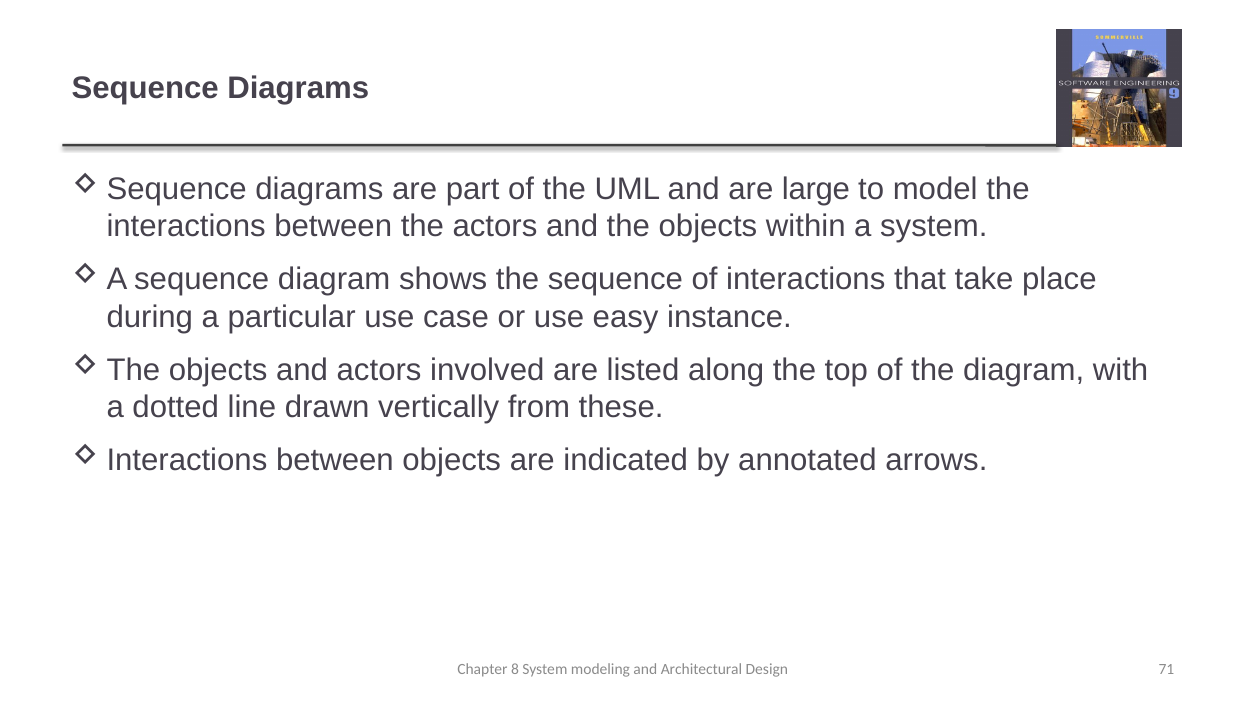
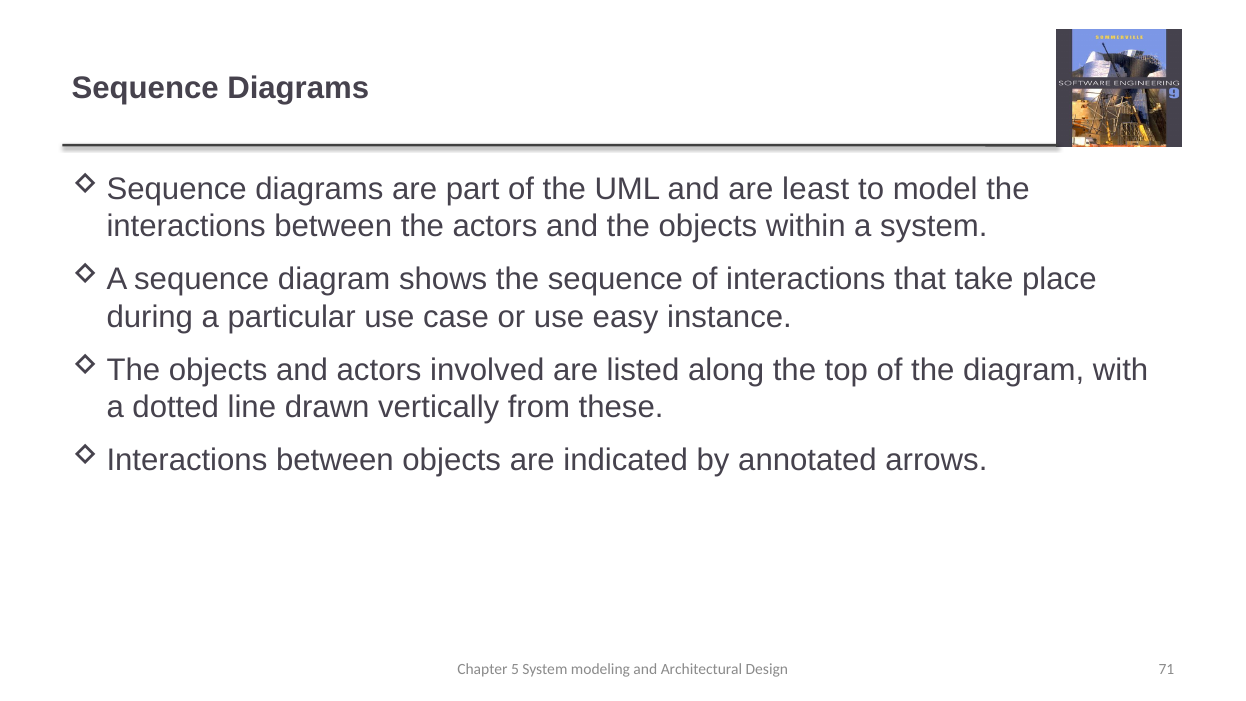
large: large -> least (816, 189)
8: 8 -> 5 (515, 669)
